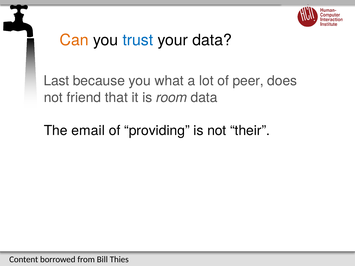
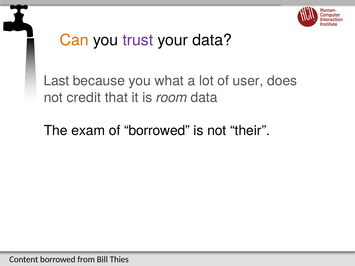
trust colour: blue -> purple (138, 40)
peer: peer -> user (248, 81)
friend: friend -> credit (84, 98)
email: email -> exam (88, 131)
of providing: providing -> borrowed (157, 131)
